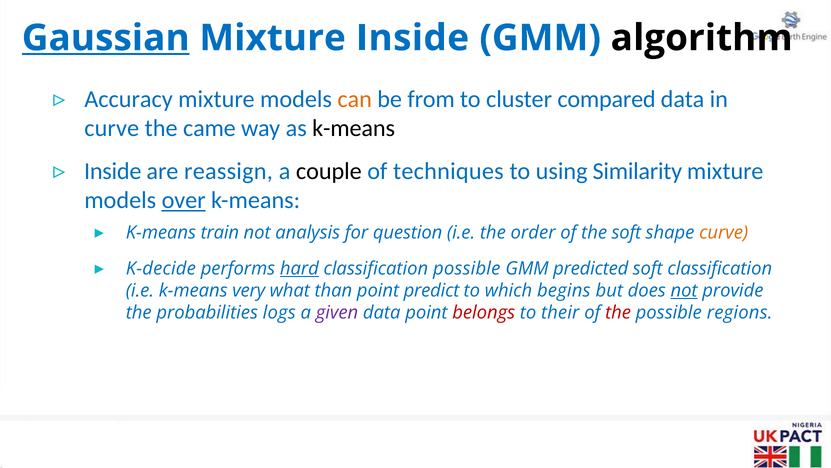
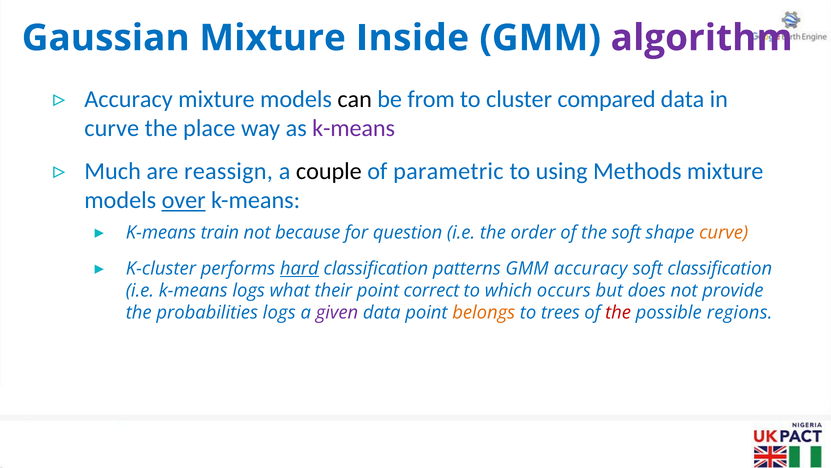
Gaussian underline: present -> none (106, 38)
algorithm colour: black -> purple (702, 38)
can colour: orange -> black (355, 99)
came: came -> place (209, 128)
k-means colour: black -> purple (354, 128)
Inside: Inside -> Much (113, 171)
techniques: techniques -> parametric (448, 171)
Similarity: Similarity -> Methods (637, 171)
analysis: analysis -> because (308, 232)
K-decide: K-decide -> K-cluster (161, 268)
classification possible: possible -> patterns (467, 268)
GMM predicted: predicted -> accuracy (591, 268)
k-means very: very -> logs (249, 290)
than: than -> their (333, 290)
predict: predict -> correct (432, 290)
begins: begins -> occurs (564, 290)
not underline: present -> none (684, 290)
belongs colour: red -> orange (484, 313)
their: their -> trees (560, 313)
